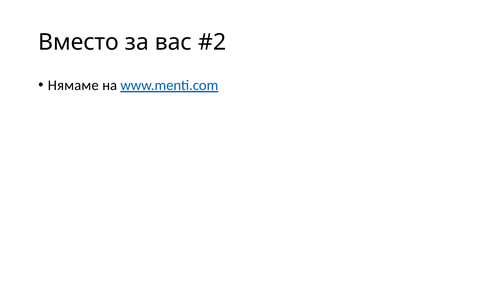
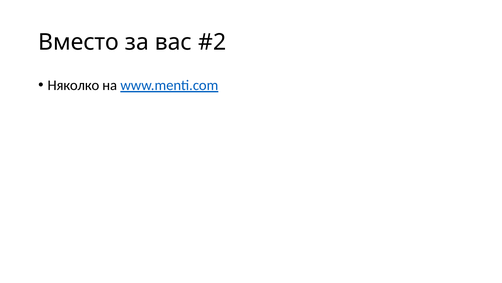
Нямаме: Нямаме -> Няколко (73, 85)
